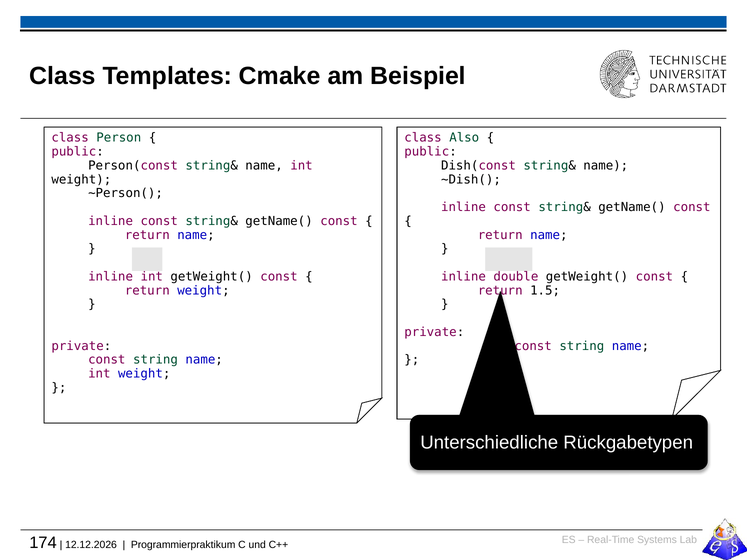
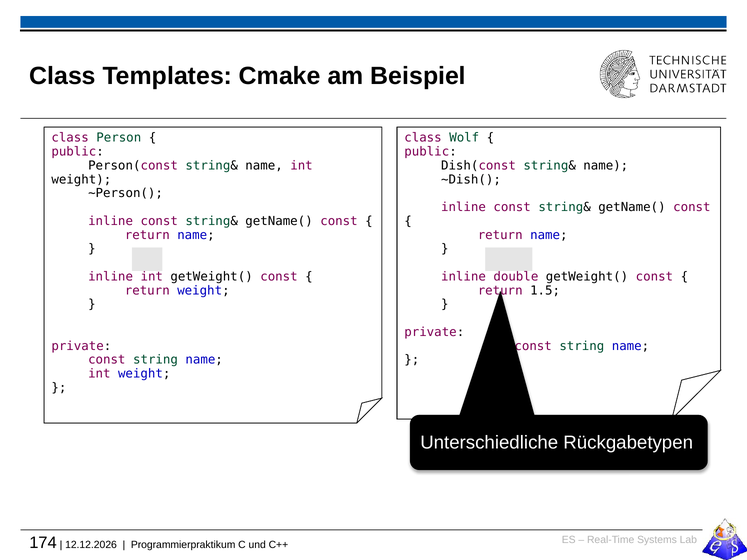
Also: Also -> Wolf (464, 138)
